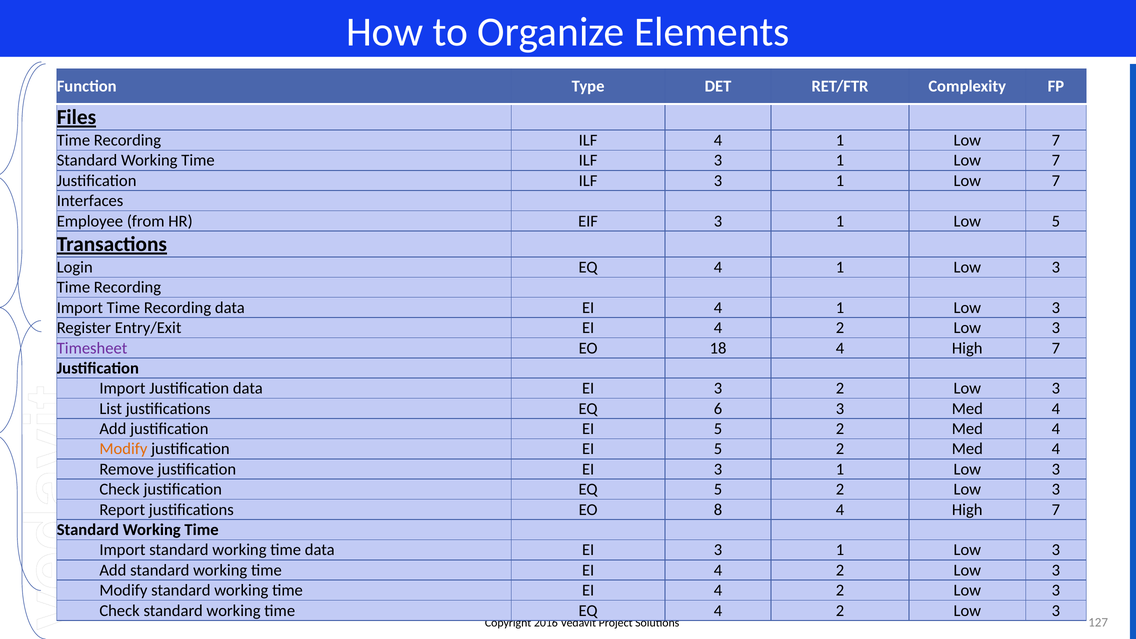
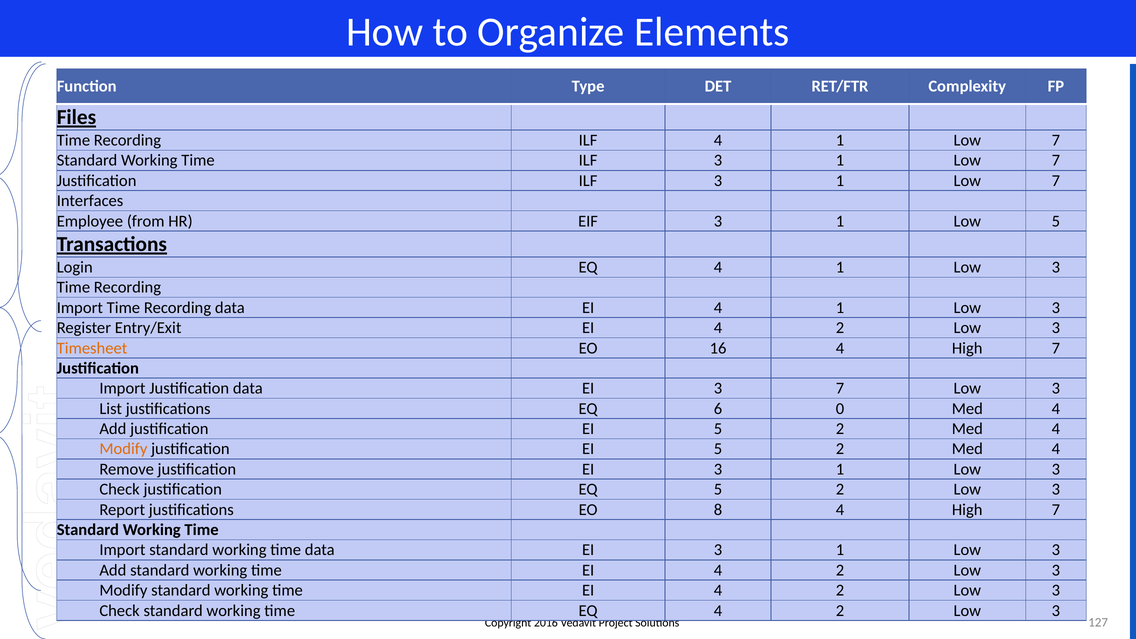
Timesheet colour: purple -> orange (92, 348)
18: 18 -> 16 (718, 348)
3 2: 2 -> 7 (840, 388)
6 3: 3 -> 0 (840, 409)
